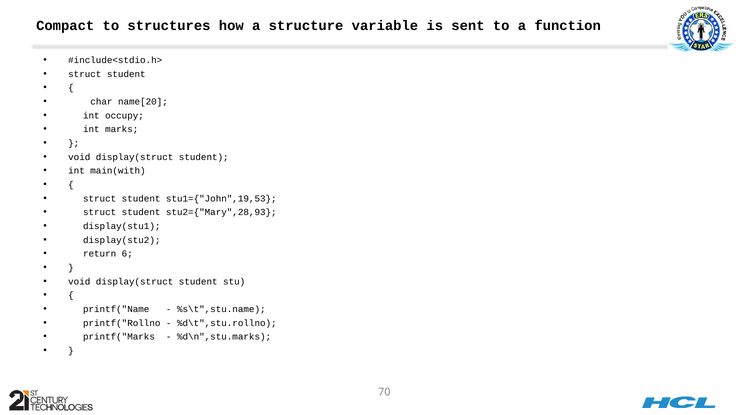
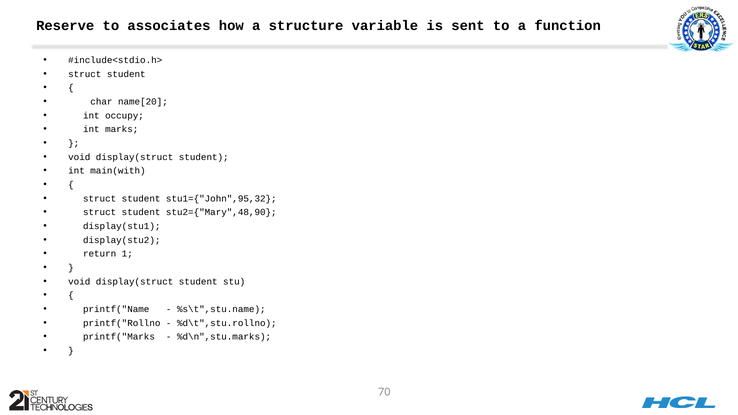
Compact: Compact -> Reserve (65, 26)
structures: structures -> associates (169, 26)
stu1={"John",19,53: stu1={"John",19,53 -> stu1={"John",95,32 (221, 199)
stu2={"Mary",28,93: stu2={"Mary",28,93 -> stu2={"Mary",48,90 (221, 212)
6: 6 -> 1 (127, 254)
